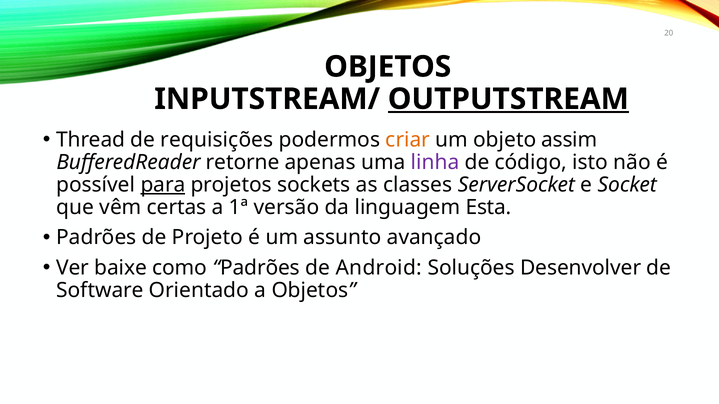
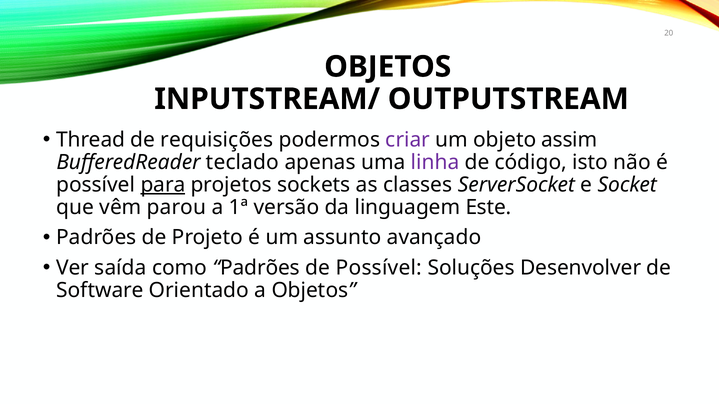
OUTPUTSTREAM underline: present -> none (508, 99)
criar colour: orange -> purple (408, 140)
retorne: retorne -> teclado (242, 162)
certas: certas -> parou (177, 208)
Esta: Esta -> Este (488, 208)
baixe: baixe -> saída (121, 268)
de Android: Android -> Possível (379, 268)
